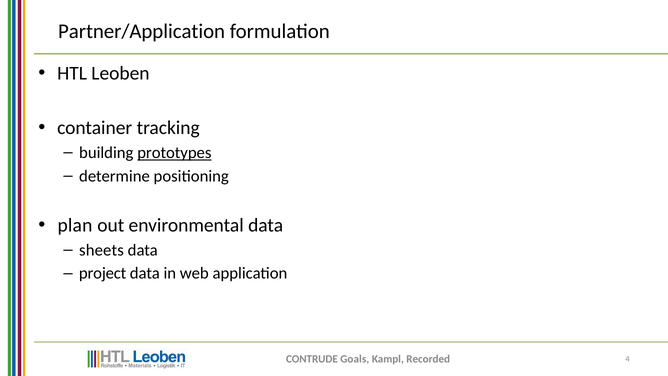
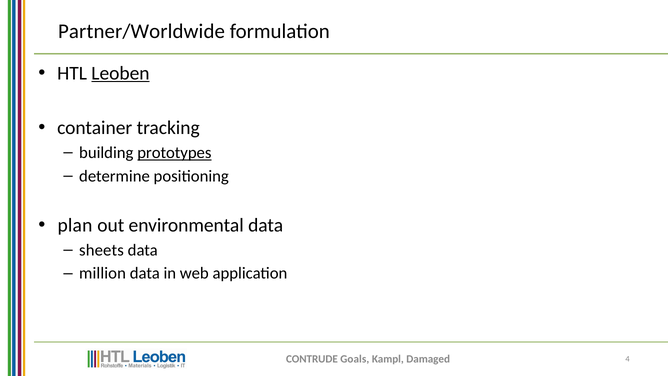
Partner/Application: Partner/Application -> Partner/Worldwide (142, 31)
Leoben underline: none -> present (120, 73)
project: project -> million (103, 273)
Recorded: Recorded -> Damaged (428, 359)
